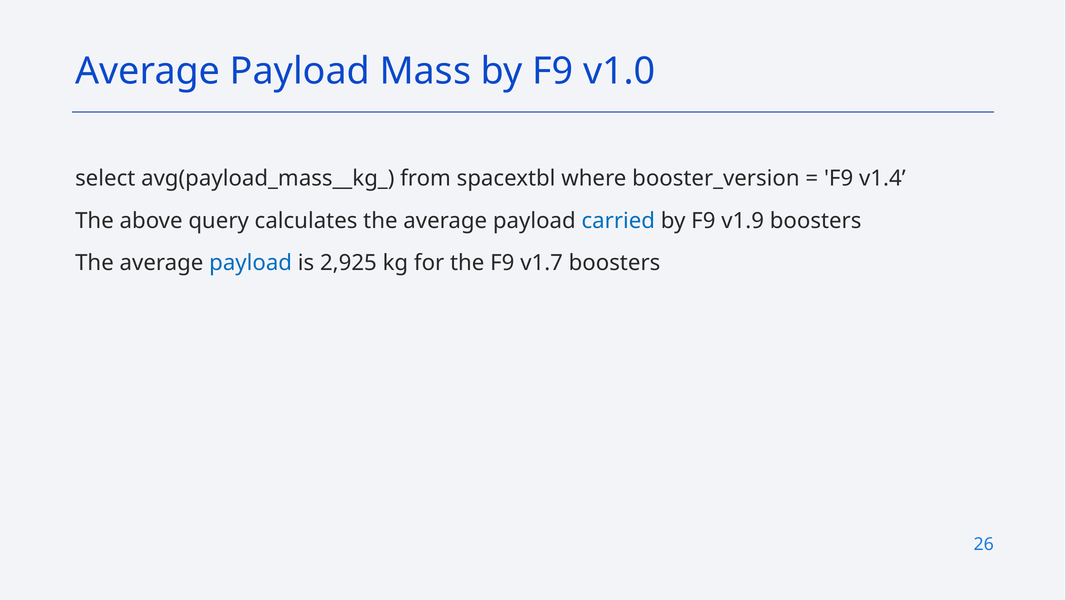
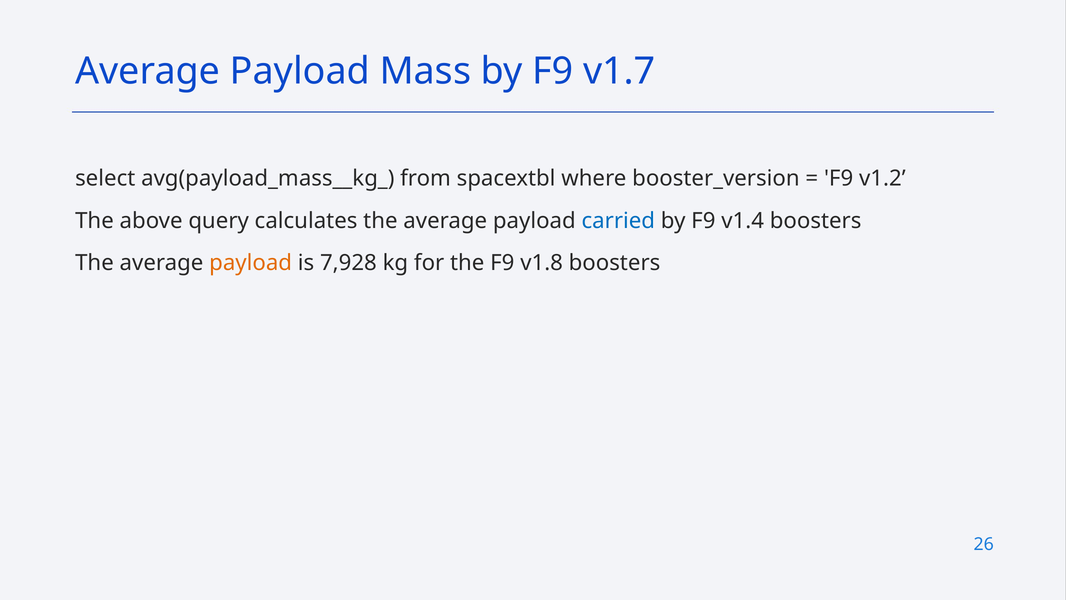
v1.0: v1.0 -> v1.7 (619, 71)
v1.4: v1.4 -> v1.2 (882, 178)
v1.9: v1.9 -> v1.4 (743, 221)
payload colour: blue -> orange (251, 263)
2,925: 2,925 -> 7,928 (348, 263)
v1.7: v1.7 -> v1.8 (542, 263)
